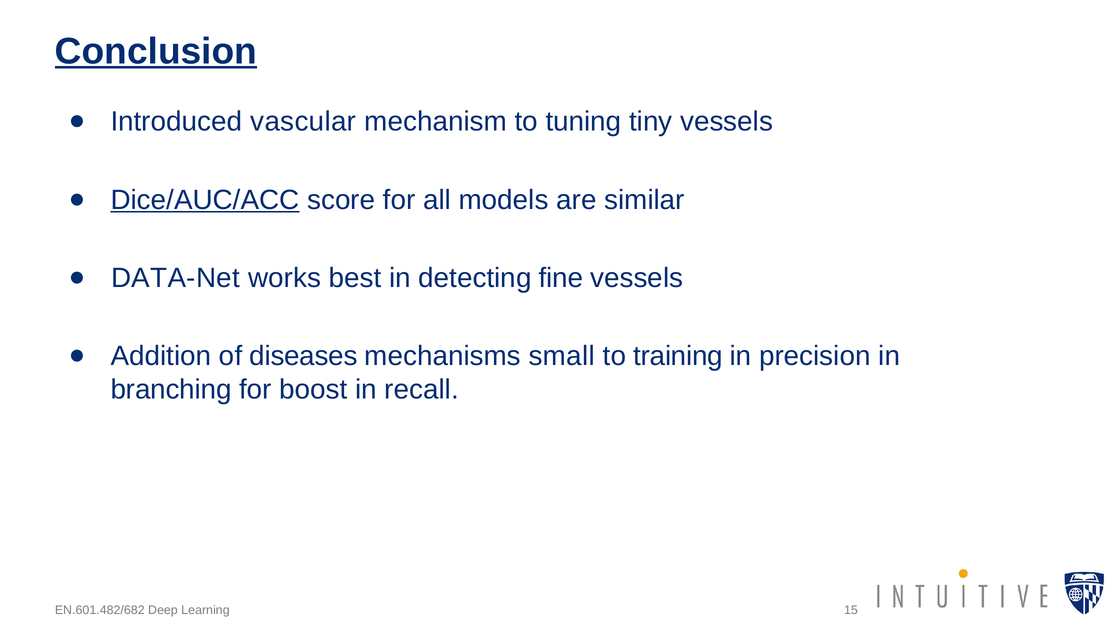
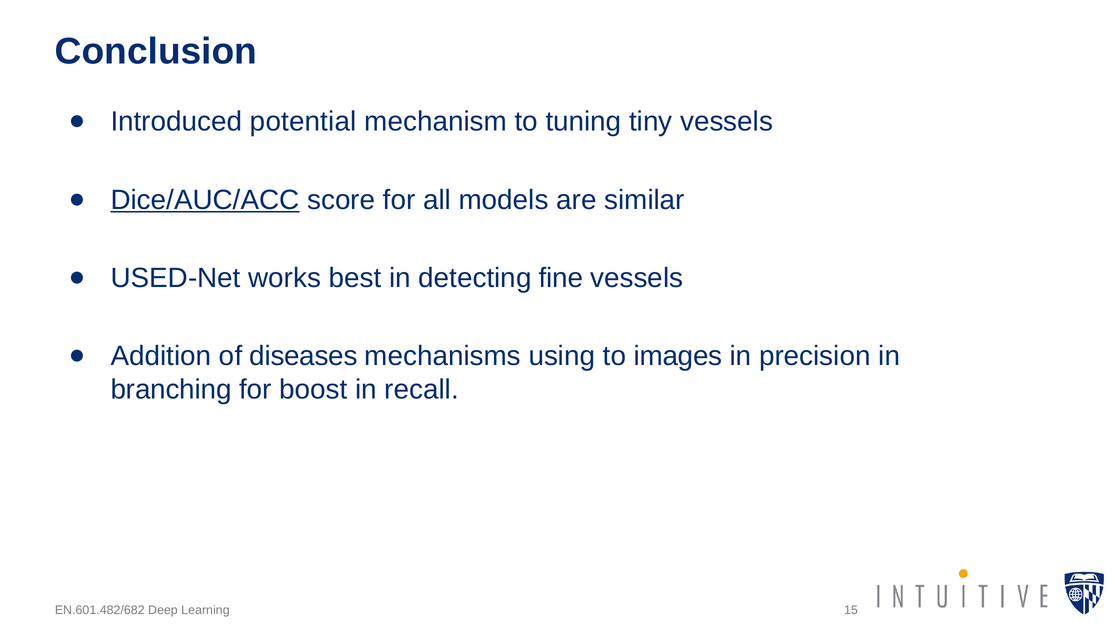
Conclusion underline: present -> none (156, 51)
vascular: vascular -> potential (303, 122)
DATA-Net: DATA-Net -> USED-Net (176, 278)
small: small -> using (562, 356)
training: training -> images (678, 356)
